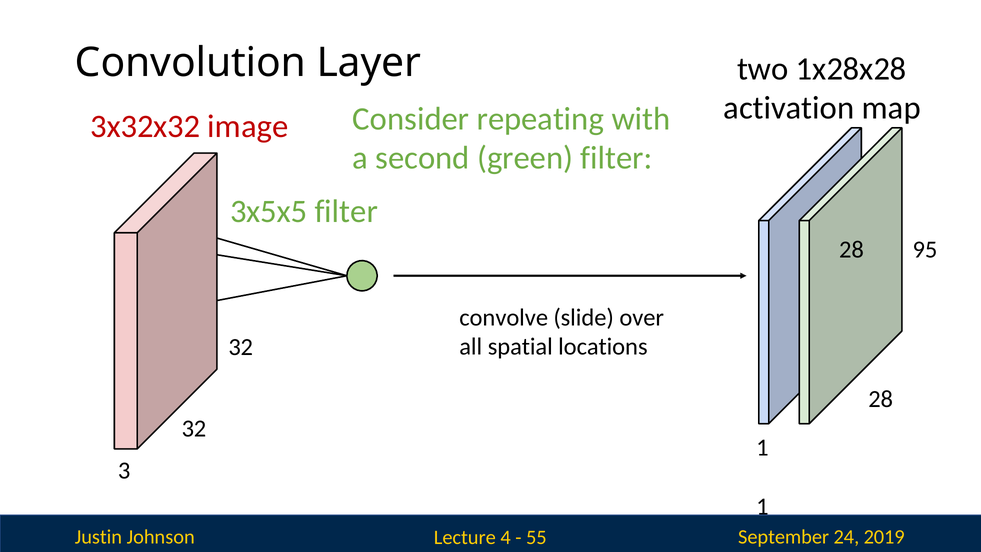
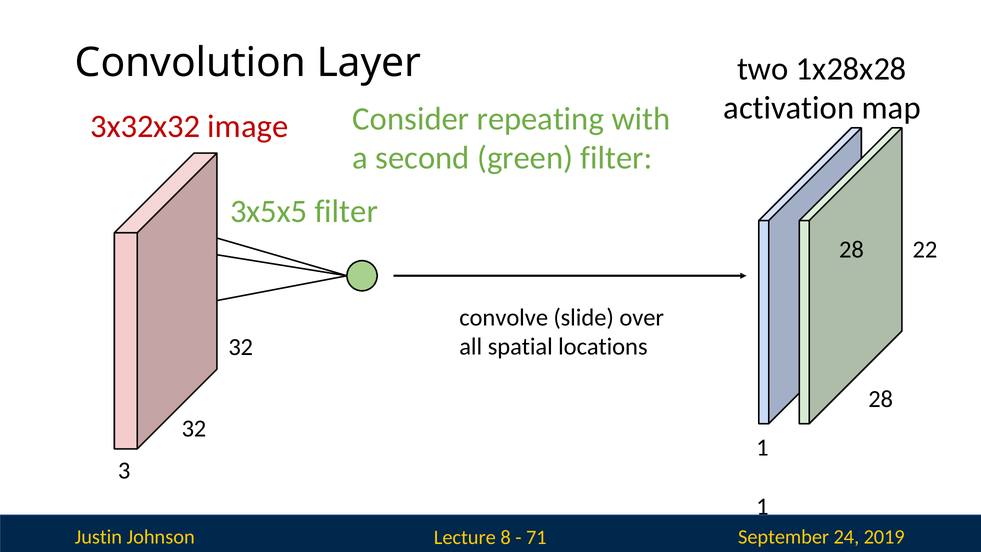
95: 95 -> 22 (925, 249)
4: 4 -> 8 (506, 537)
55: 55 -> 71 (536, 537)
